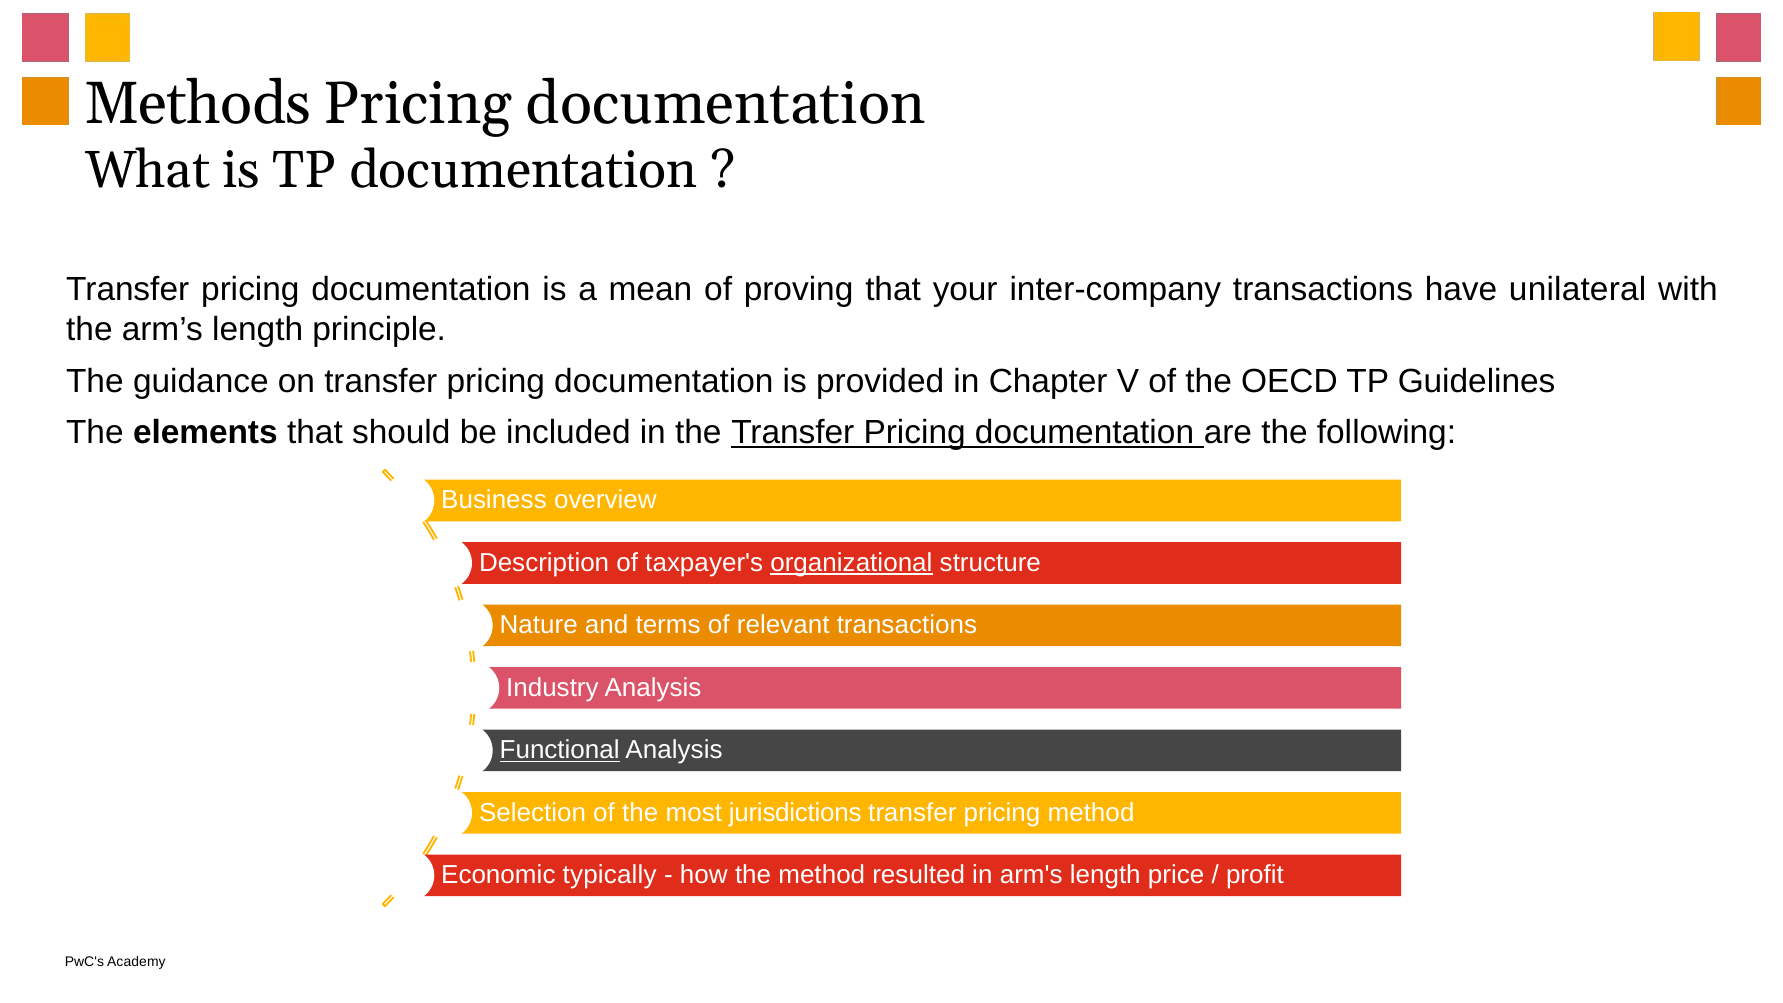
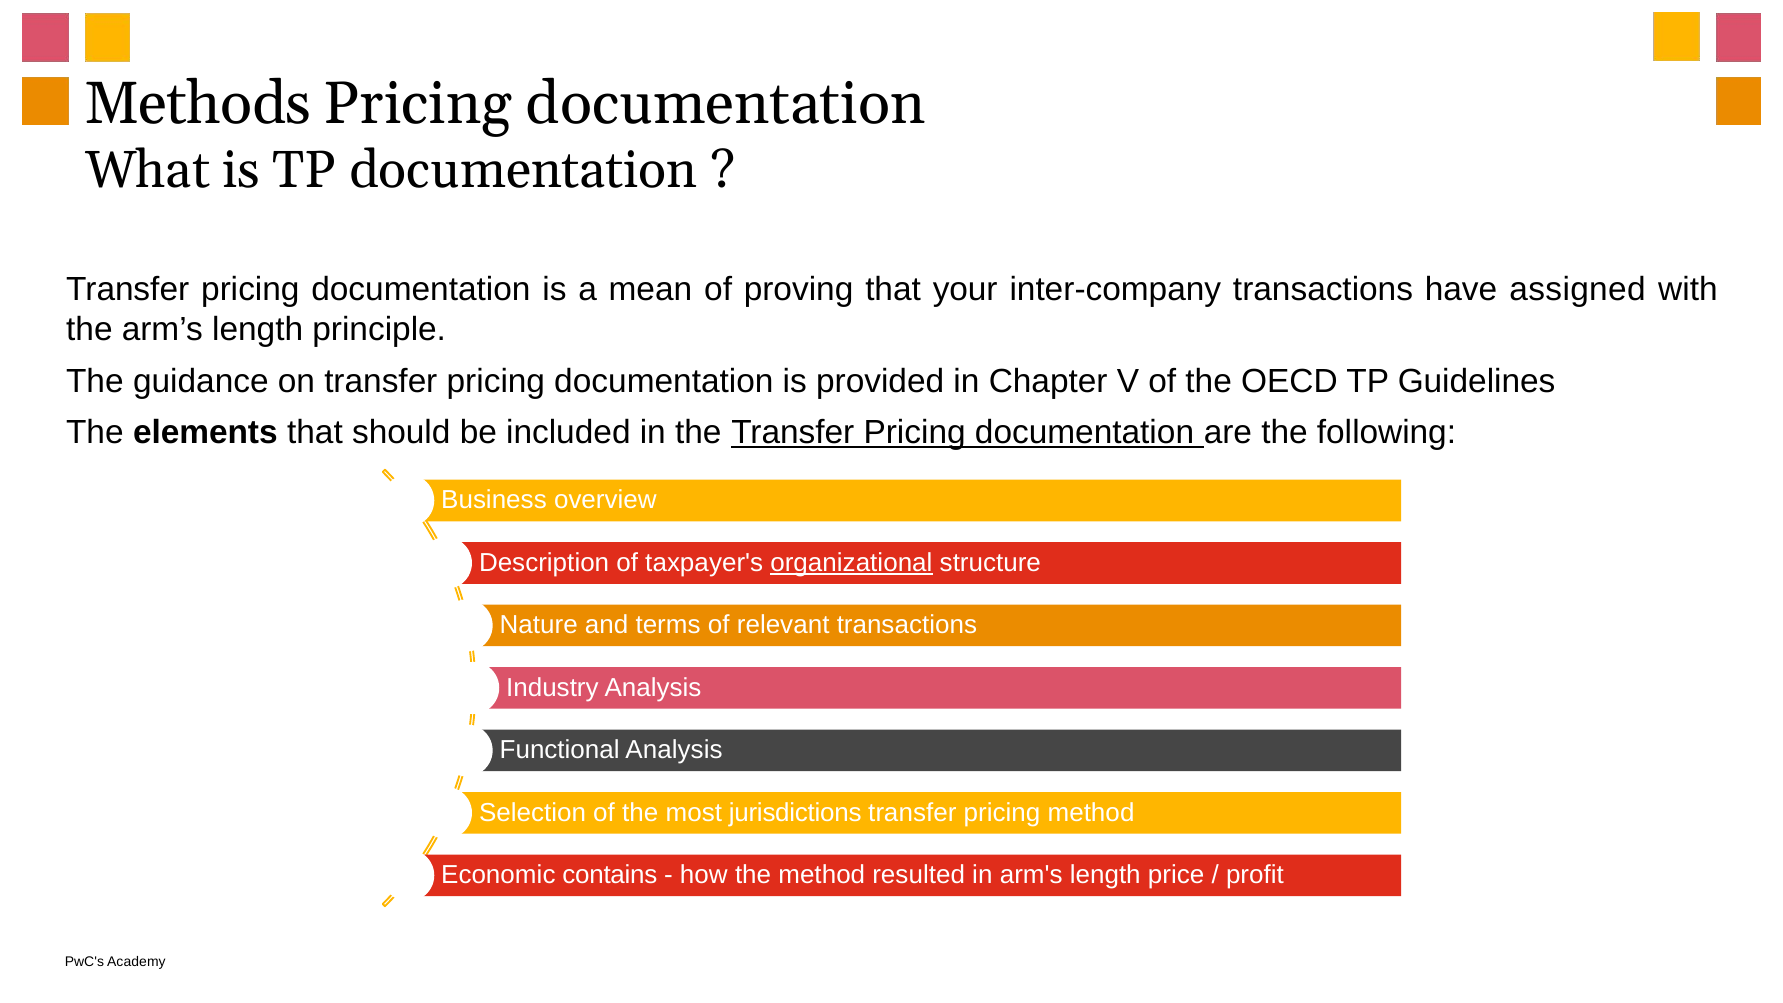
unilateral: unilateral -> assigned (1578, 290)
Functional underline: present -> none (560, 750)
typically: typically -> contains (610, 875)
